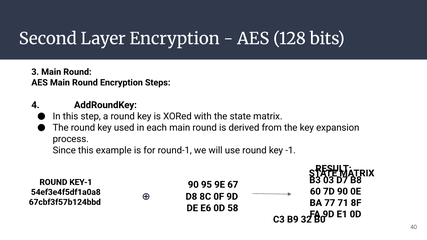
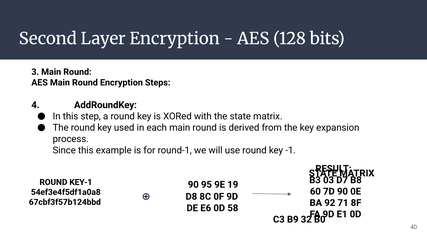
67: 67 -> 19 (233, 185)
77: 77 -> 92 (330, 203)
